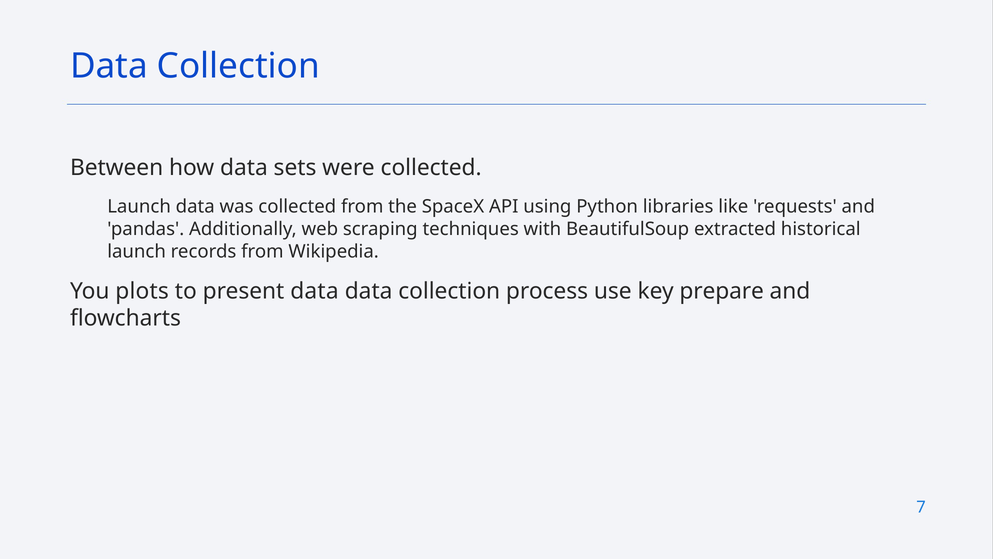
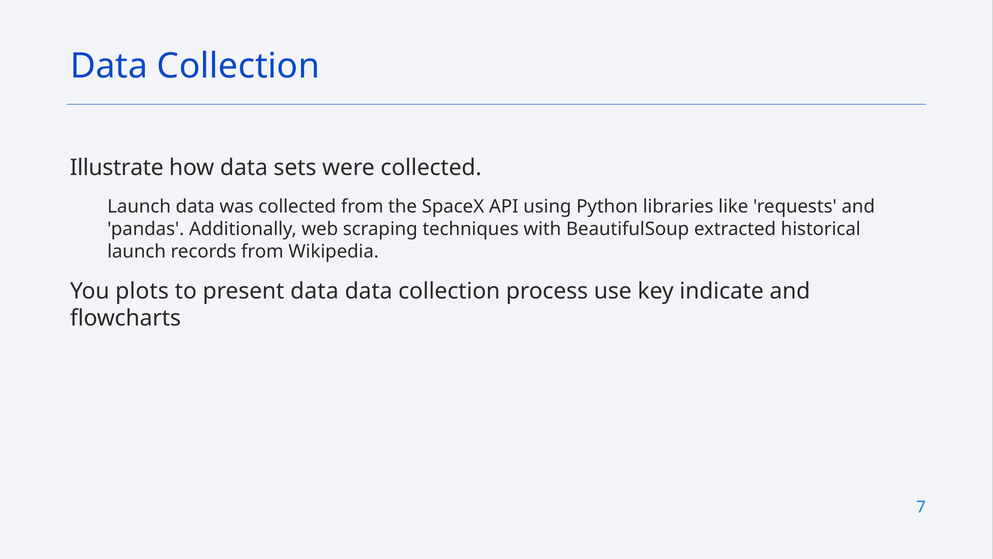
Between: Between -> Illustrate (117, 168)
prepare: prepare -> indicate (722, 291)
